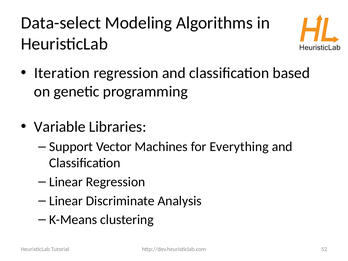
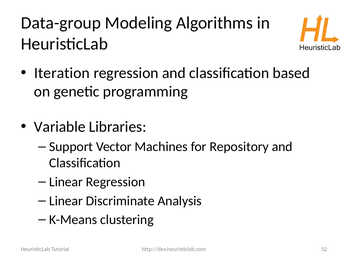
Data-select: Data-select -> Data-group (61, 23)
Everything: Everything -> Repository (239, 147)
